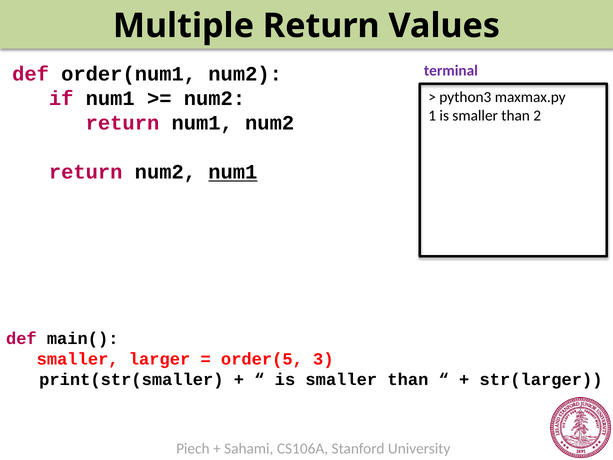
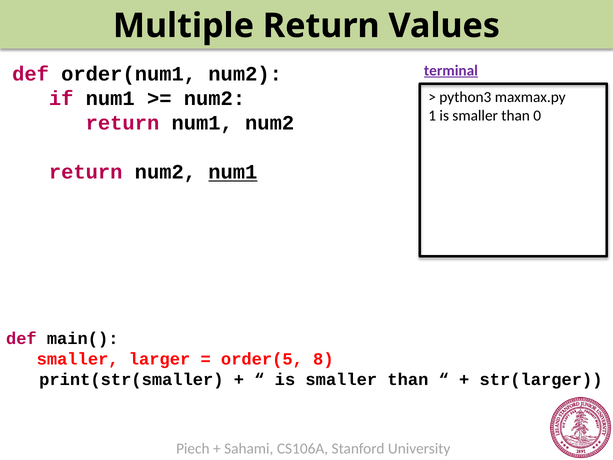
terminal underline: none -> present (451, 71)
2: 2 -> 0 (537, 116)
3: 3 -> 8 (323, 359)
